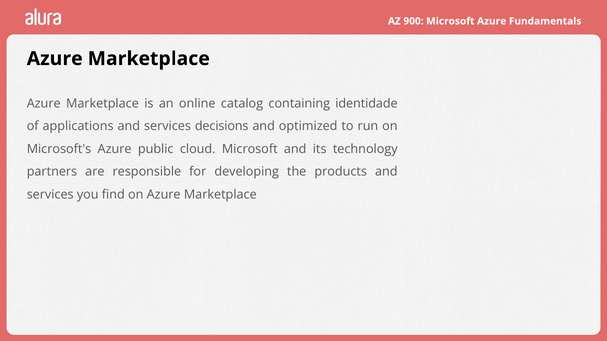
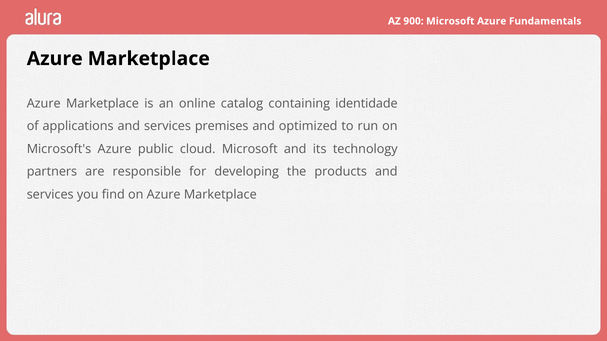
decisions: decisions -> premises (222, 126)
